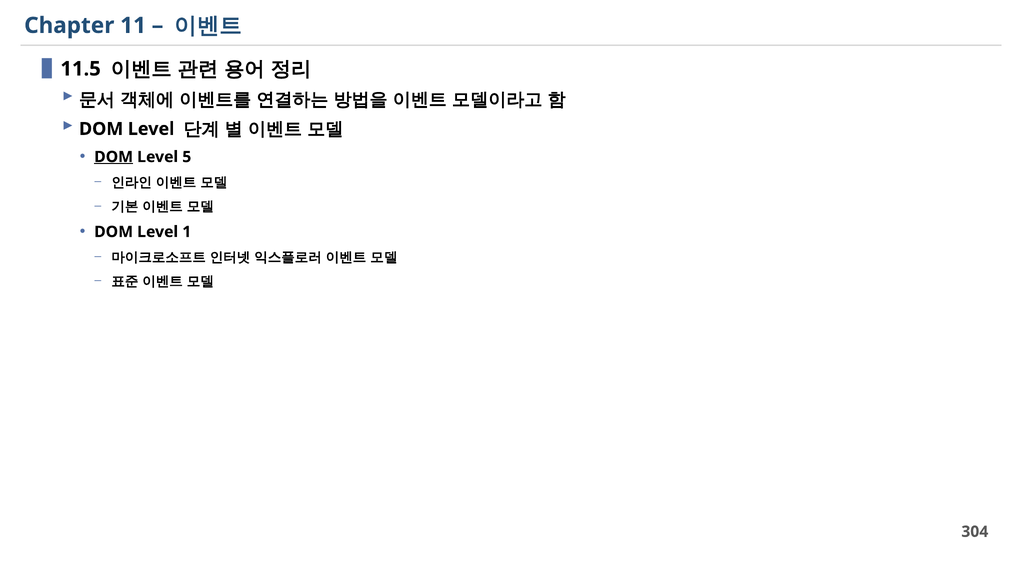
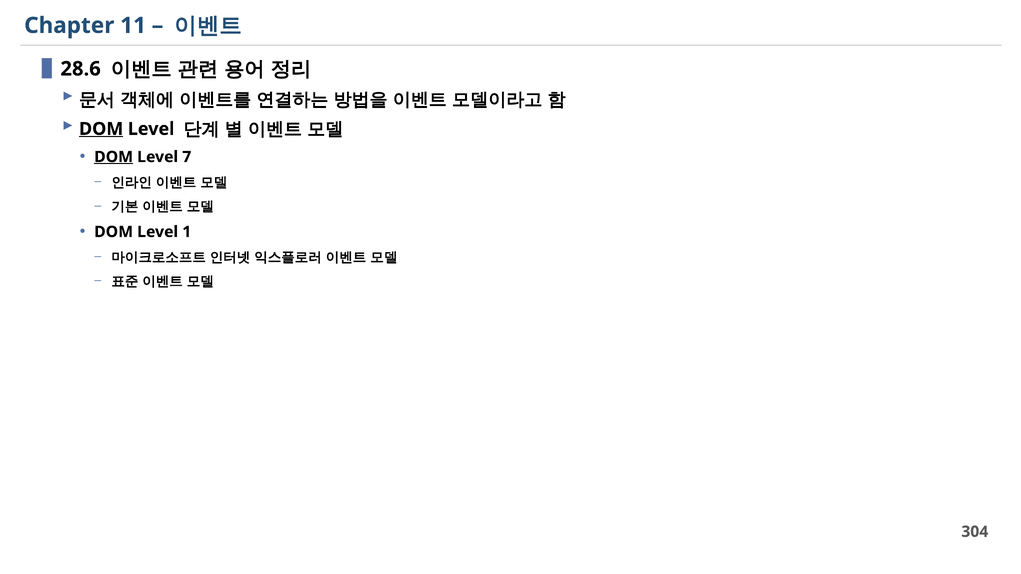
11.5: 11.5 -> 28.6 (81, 69)
DOM underline: none -> present (101, 129)
5: 5 -> 7 (187, 157)
